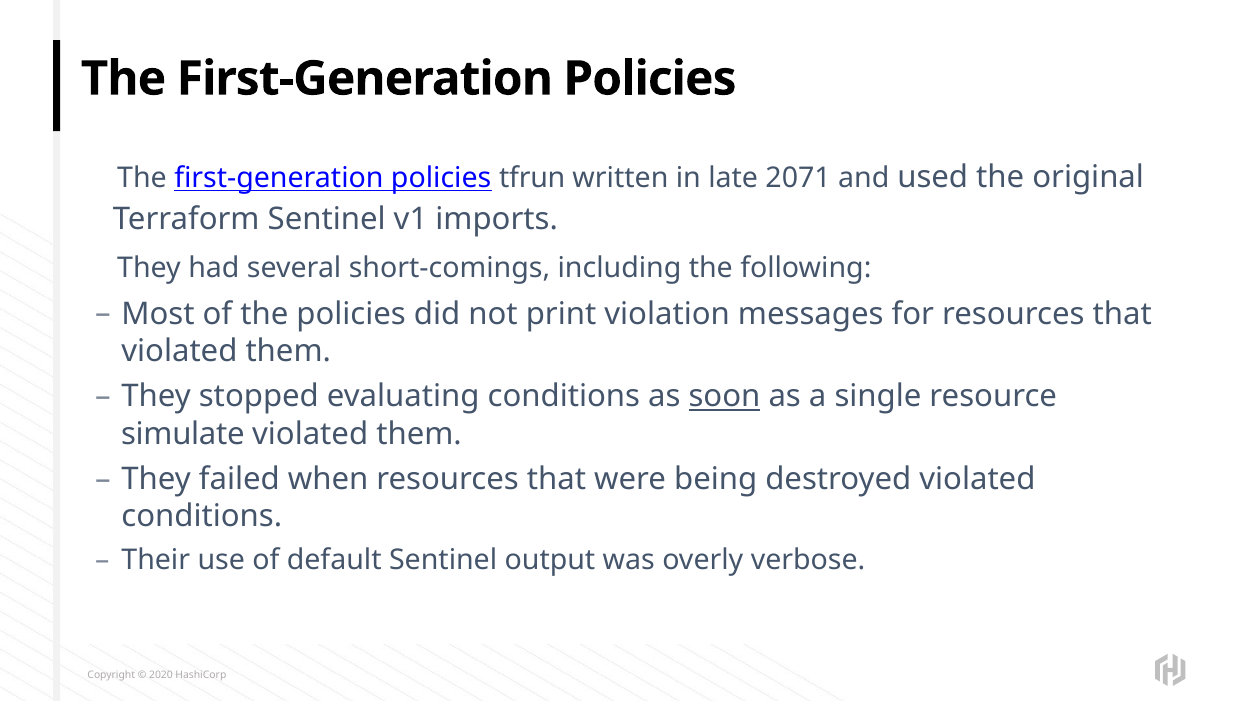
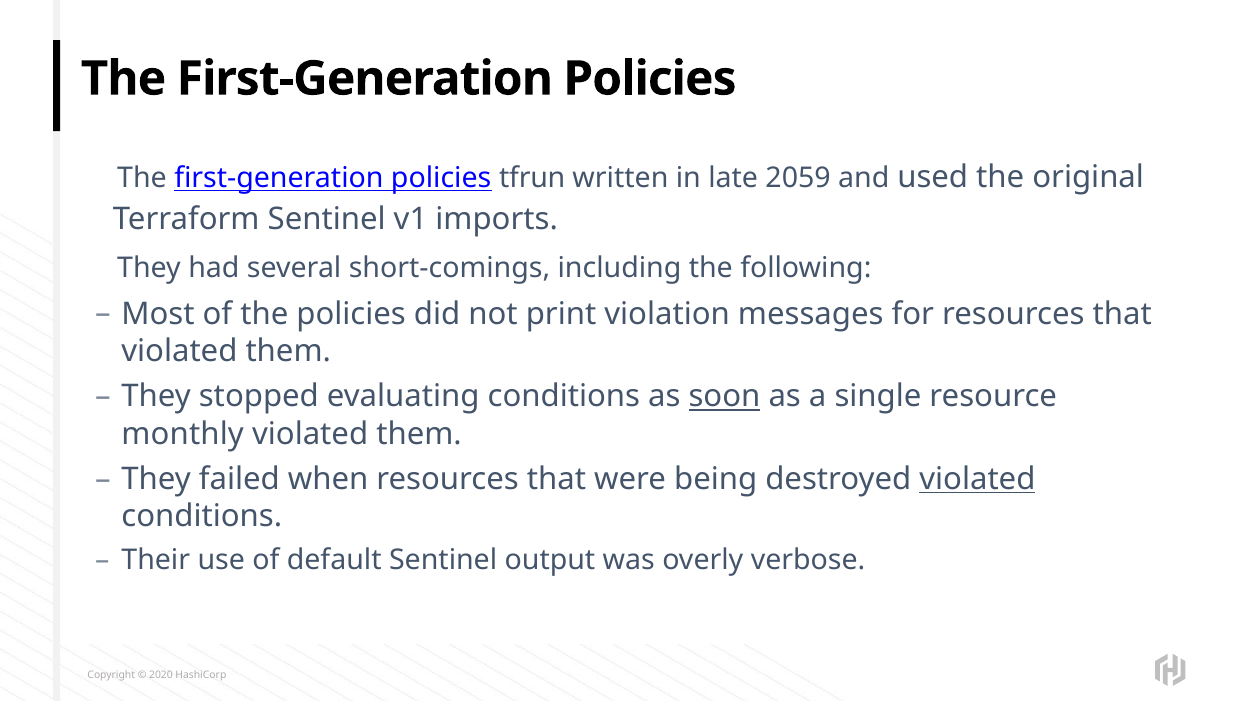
2071: 2071 -> 2059 (798, 178)
simulate: simulate -> monthly (183, 434)
violated underline: none -> present (977, 479)
